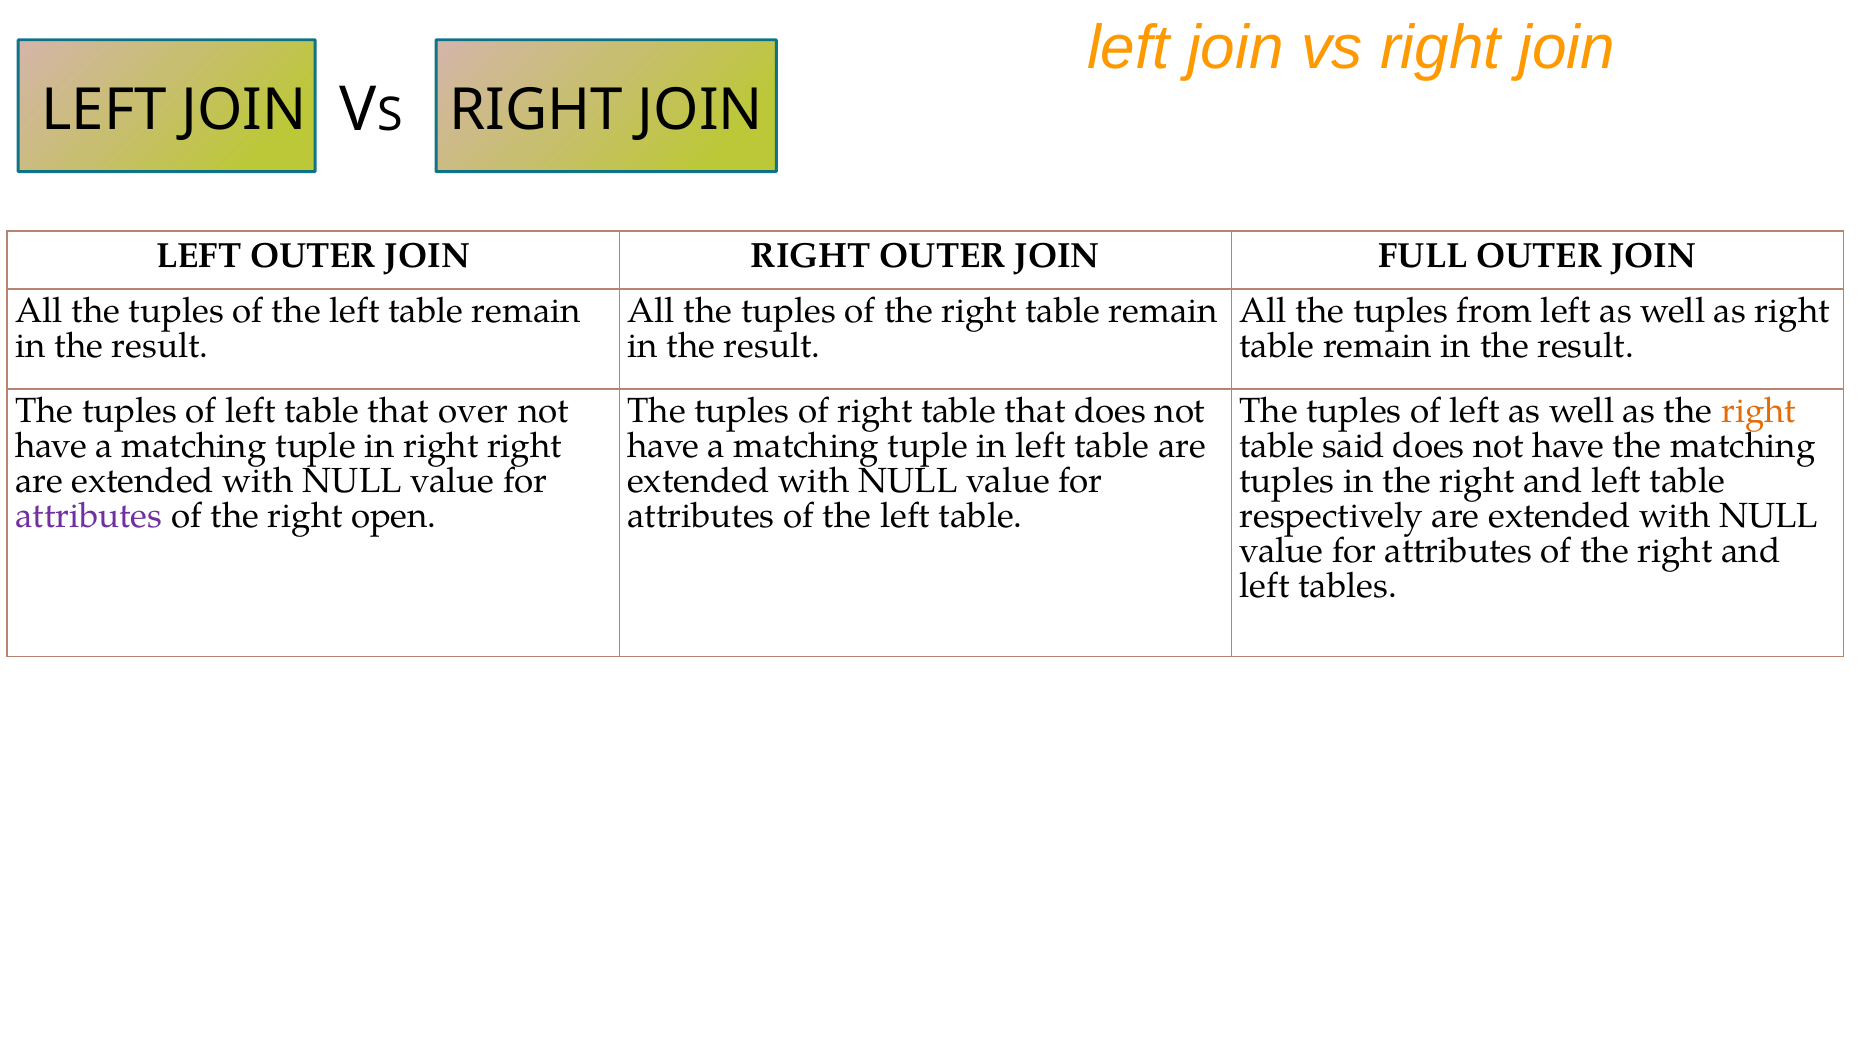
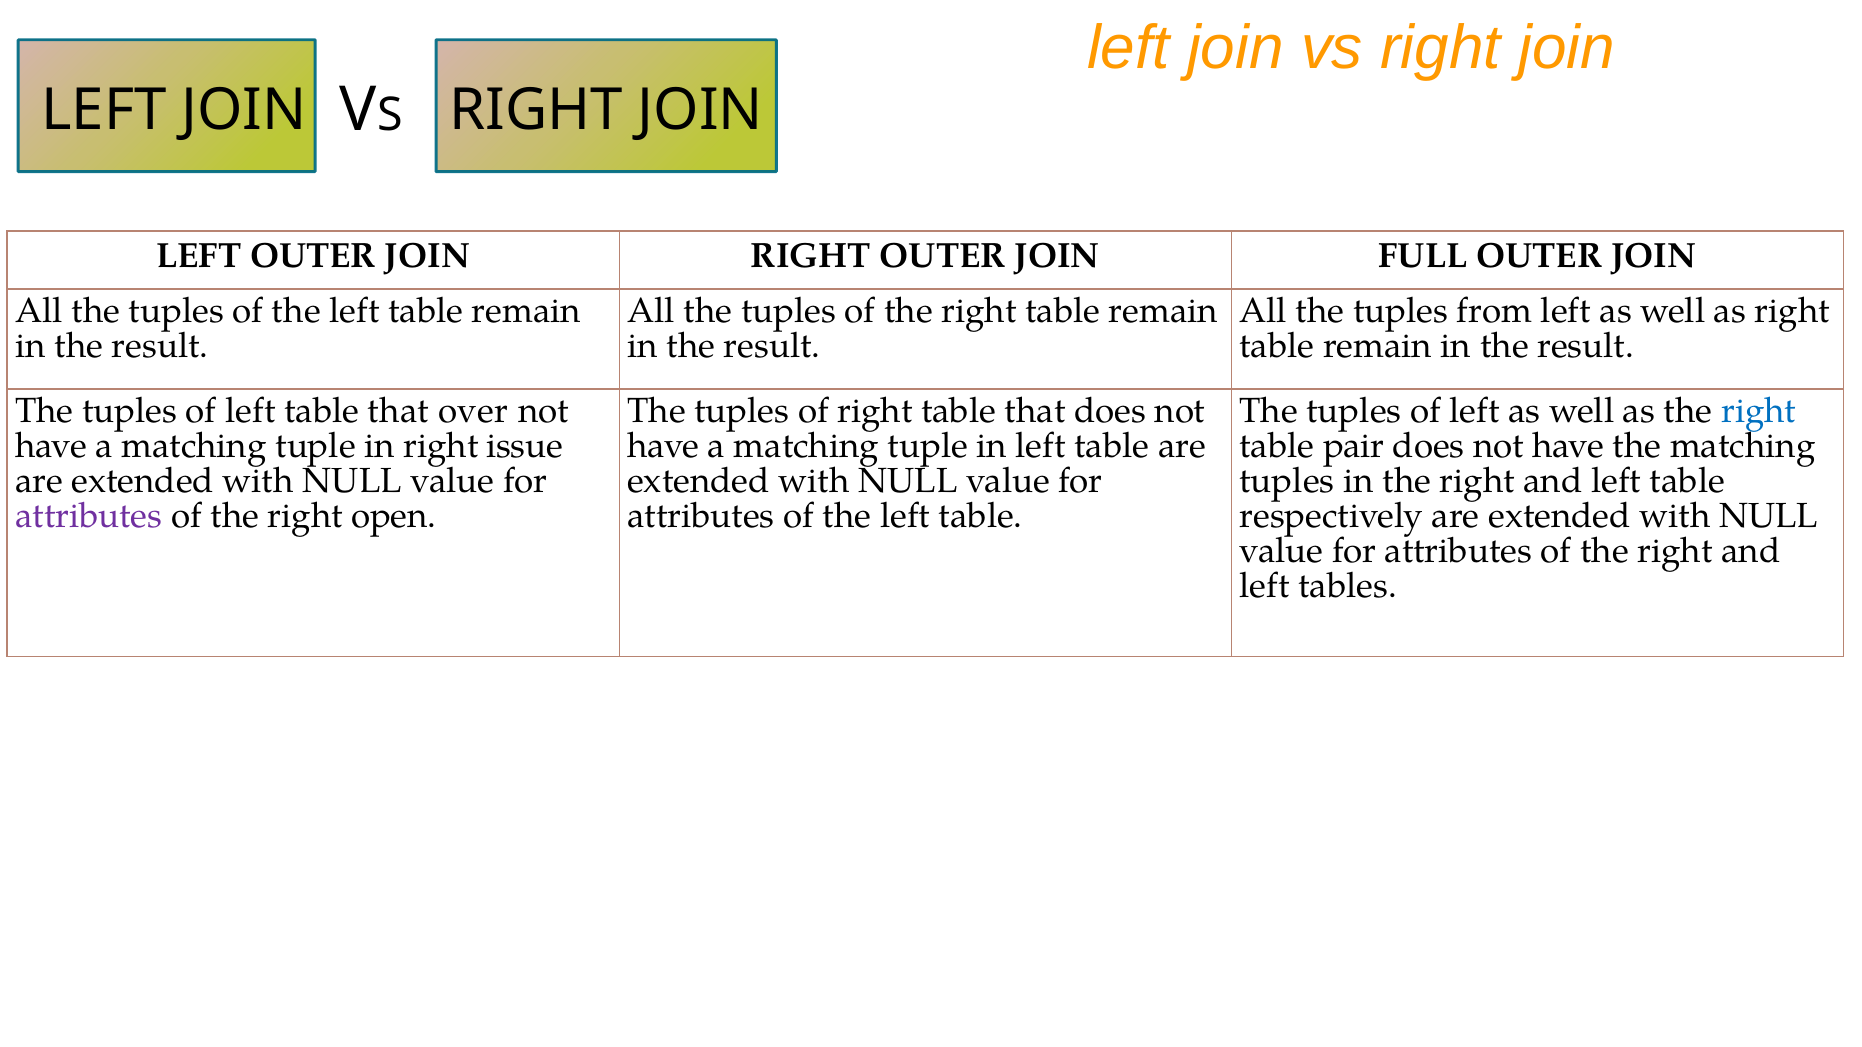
right colour: orange -> blue (1759, 411)
right right: right -> issue (525, 446)
said: said -> pair (1354, 446)
